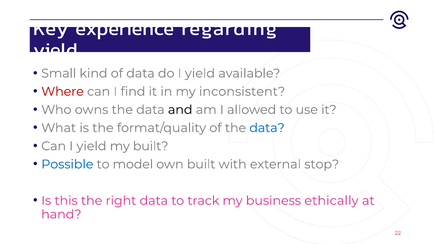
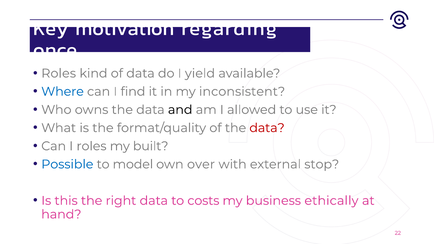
experience: experience -> motivation (125, 29)
yield: yield -> once (55, 50)
Small: Small -> Roles (59, 73)
Where colour: red -> blue (63, 92)
data colour: blue -> red (267, 128)
Can I yield: yield -> roles (92, 146)
own built: built -> over (201, 164)
track: track -> costs (203, 201)
